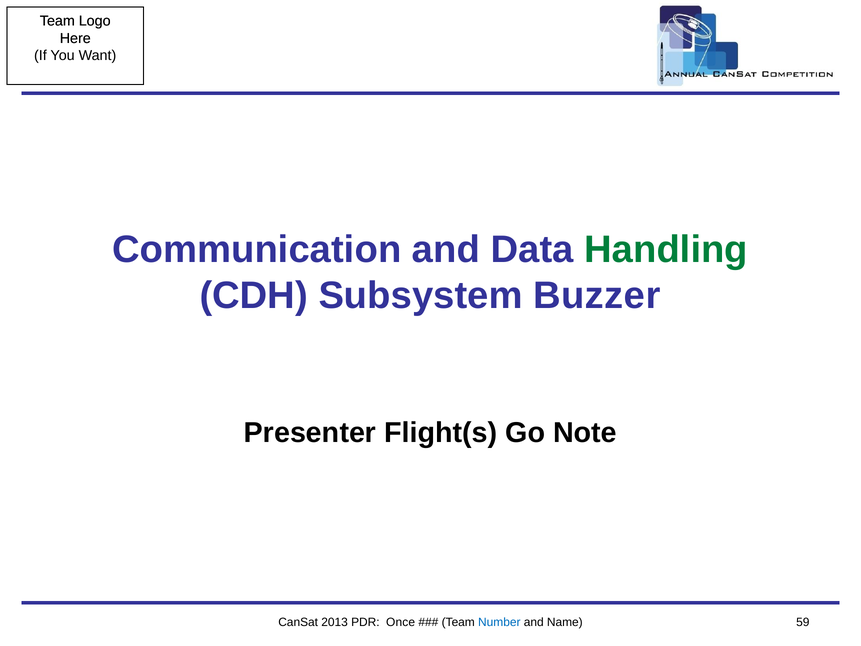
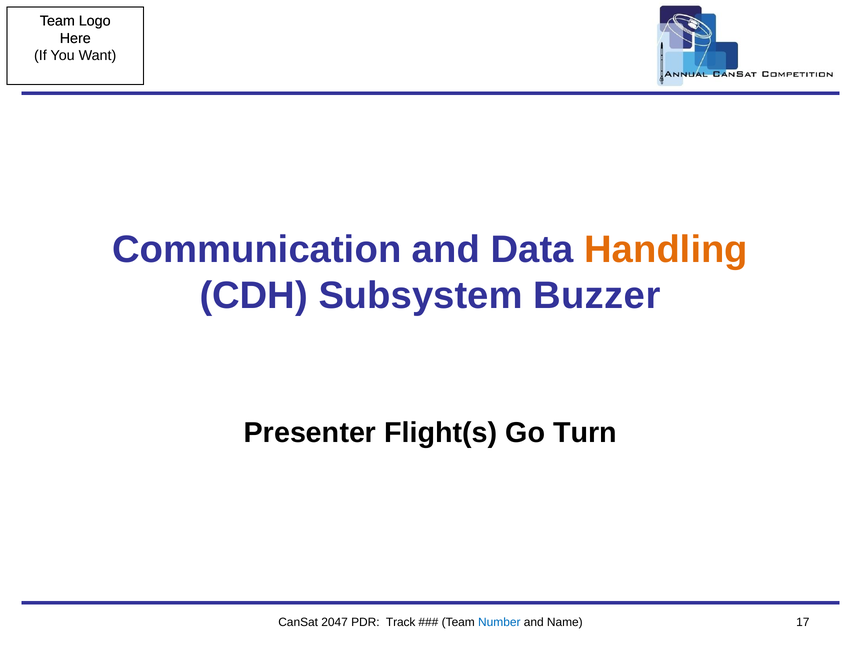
Handling colour: green -> orange (666, 250)
Note: Note -> Turn (585, 433)
2013: 2013 -> 2047 (335, 622)
Once: Once -> Track (401, 622)
59: 59 -> 17 (803, 622)
